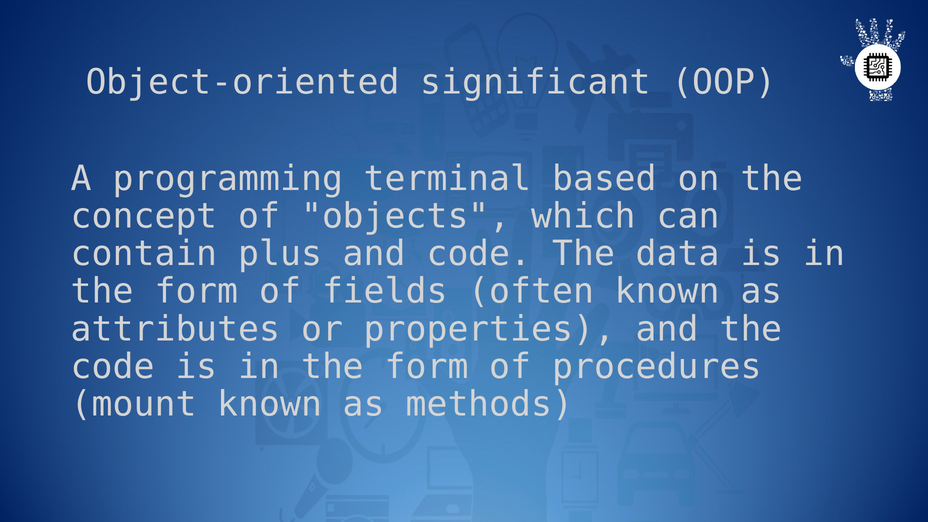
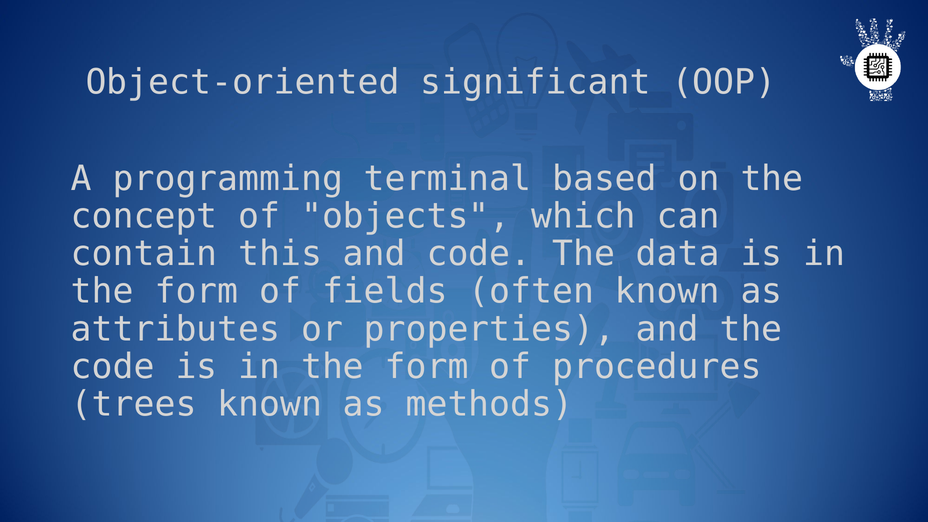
plus: plus -> this (280, 254)
mount: mount -> trees (134, 404)
